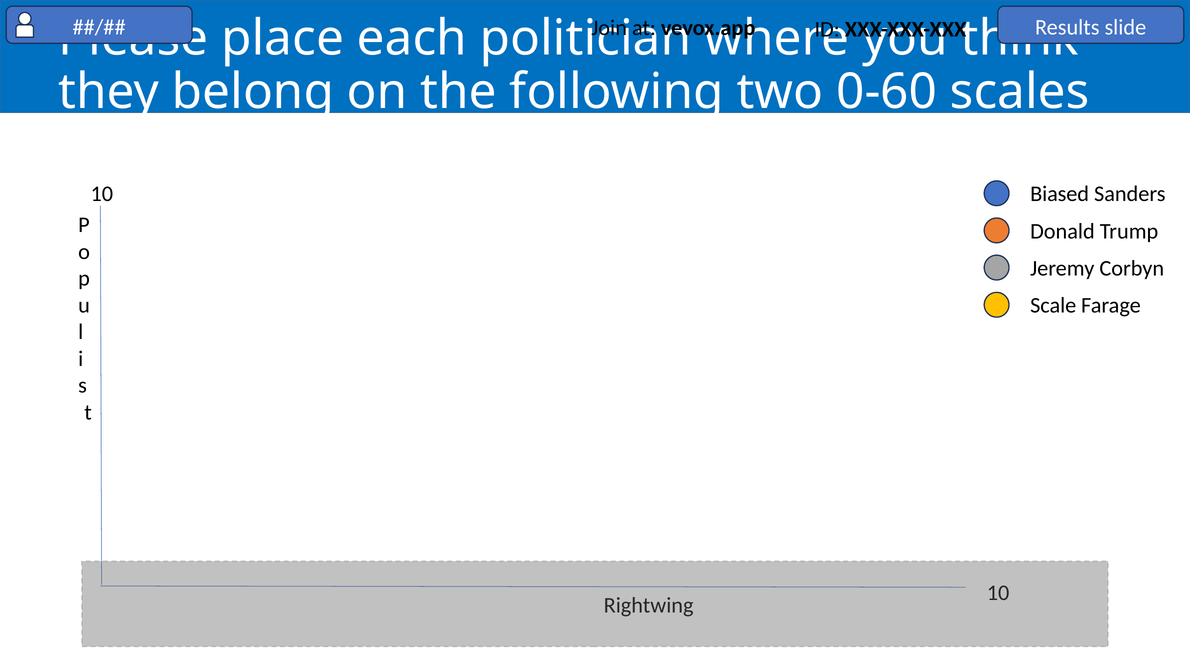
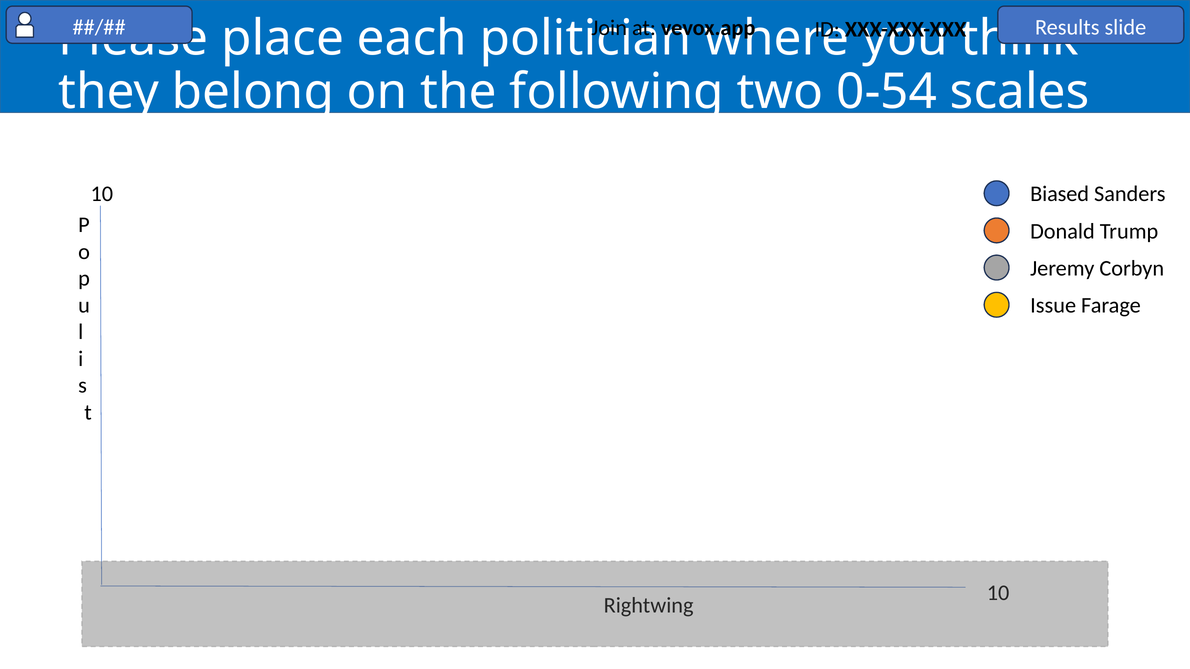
0-60: 0-60 -> 0-54 (887, 92)
Scale: Scale -> Issue (1053, 306)
